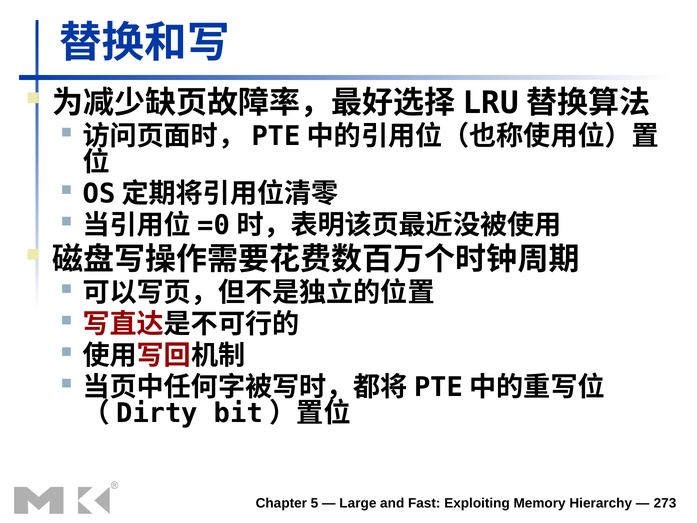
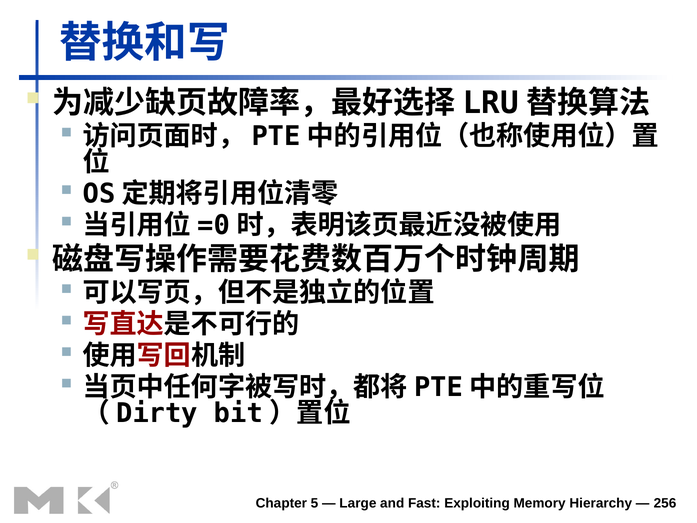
273: 273 -> 256 (665, 503)
